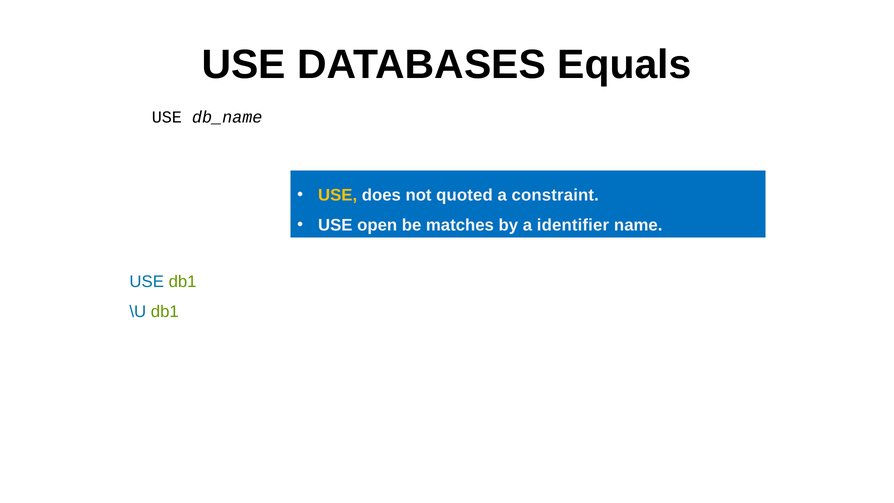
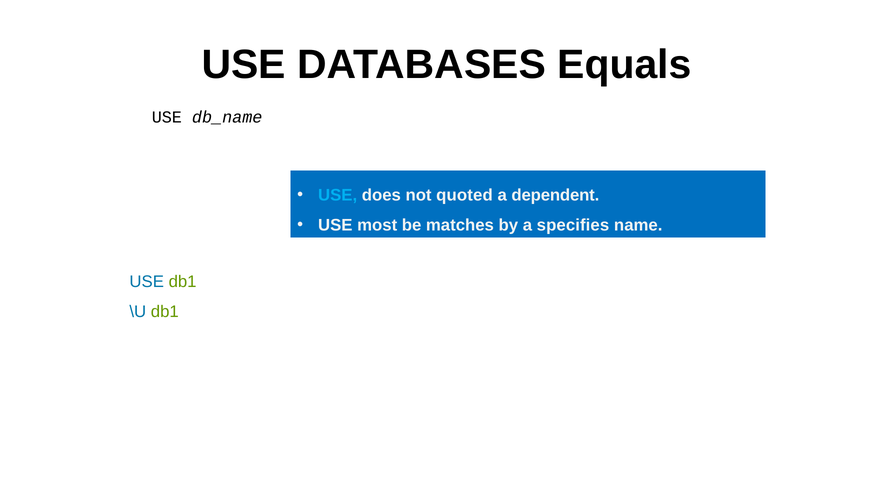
USE colour: yellow -> light blue (338, 195)
constraint: constraint -> dependent (555, 195)
open: open -> most (377, 225)
identifier: identifier -> specifies (573, 225)
